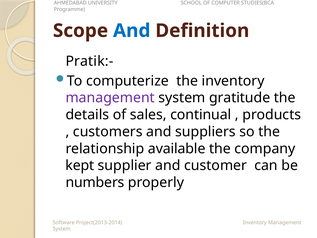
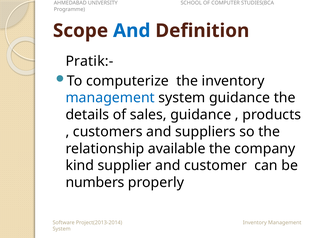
management colour: purple -> blue (110, 98)
system gratitude: gratitude -> guidance (240, 98)
sales continual: continual -> guidance (201, 115)
kept: kept -> kind (80, 165)
